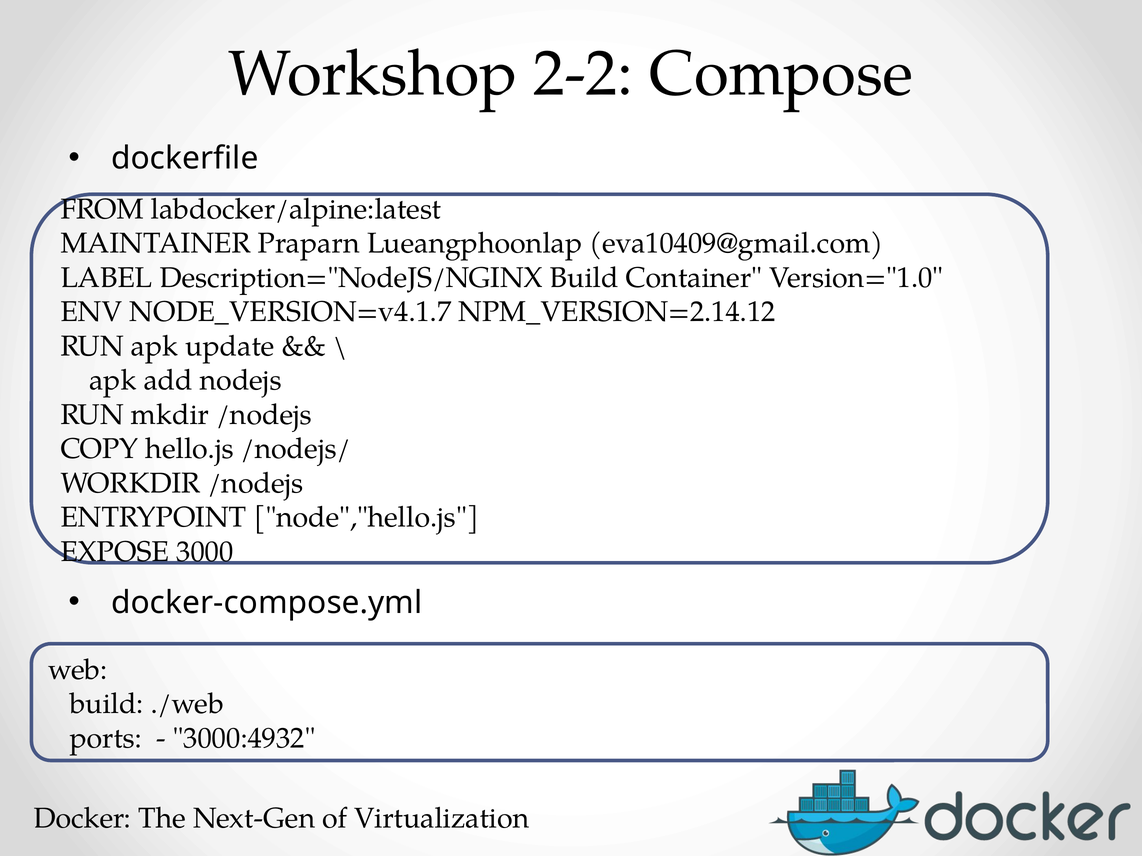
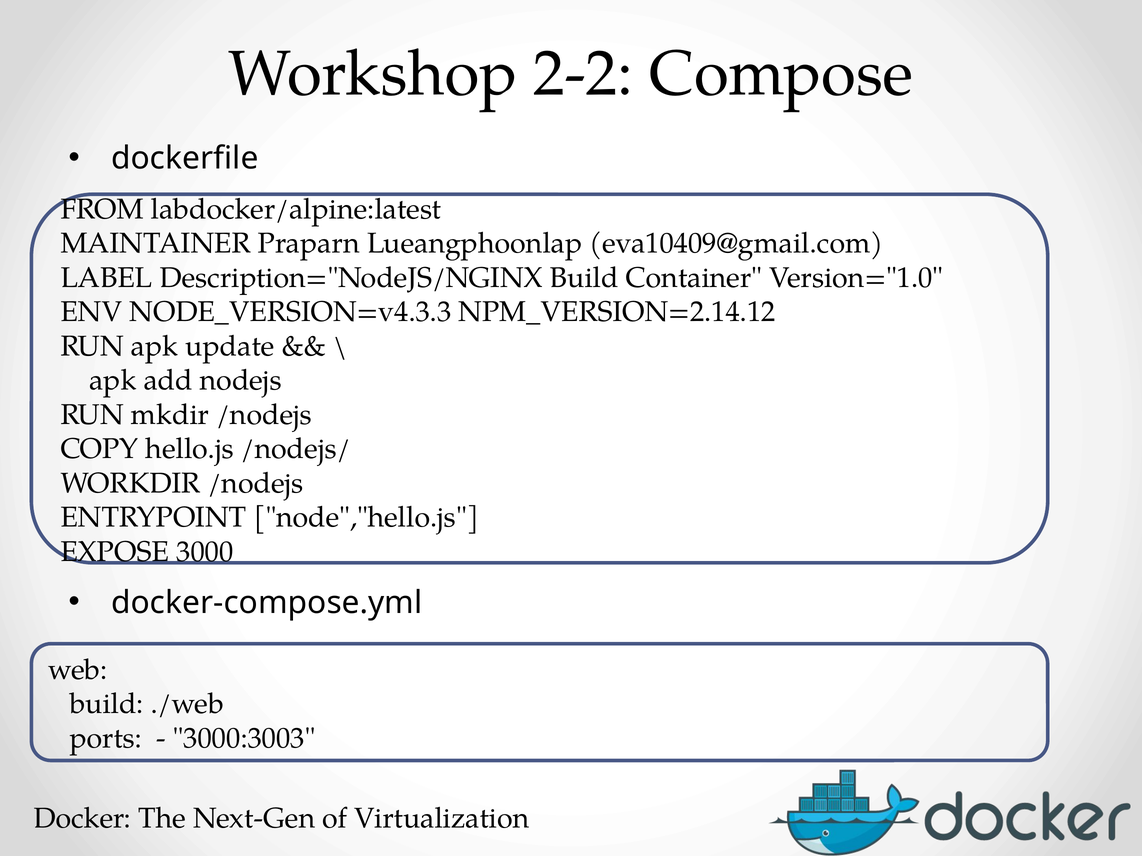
NODE_VERSION=v4.1.7: NODE_VERSION=v4.1.7 -> NODE_VERSION=v4.3.3 (290, 312)
3000:4932: 3000:4932 -> 3000:3003 (244, 739)
